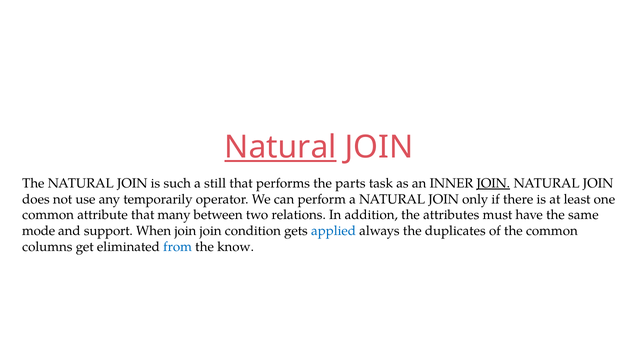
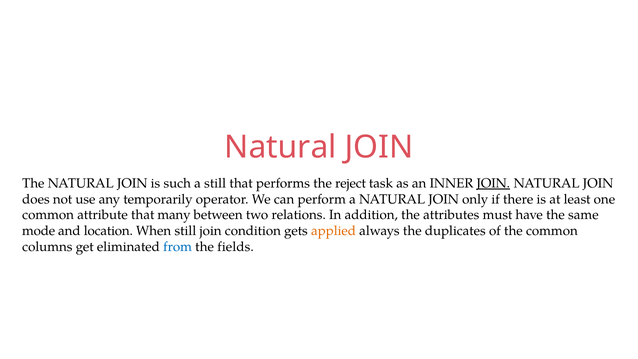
Natural underline: present -> none (281, 147)
parts: parts -> reject (351, 183)
support: support -> location (108, 231)
When join: join -> still (185, 231)
applied colour: blue -> orange (334, 231)
know: know -> fields (236, 247)
